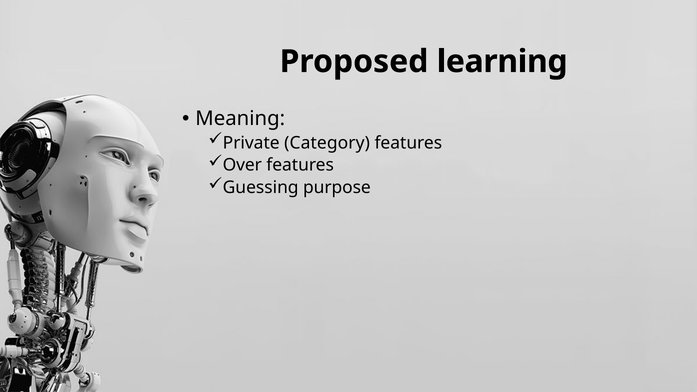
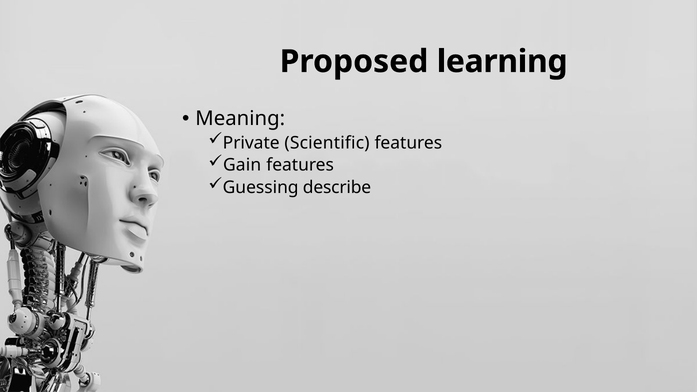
Category: Category -> Scientific (327, 143)
Over: Over -> Gain (242, 165)
purpose: purpose -> describe (337, 188)
